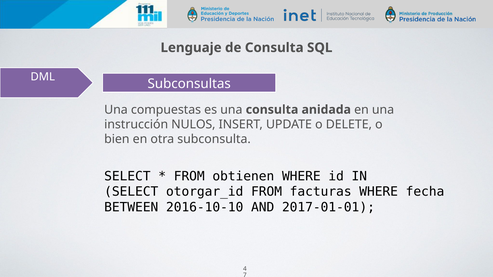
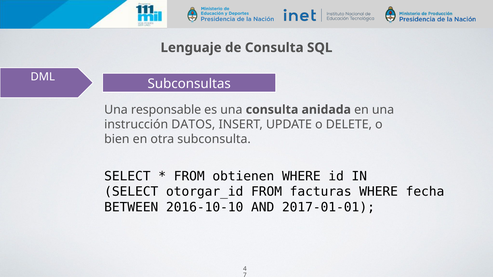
compuestas: compuestas -> responsable (166, 110)
NULOS: NULOS -> DATOS (193, 125)
